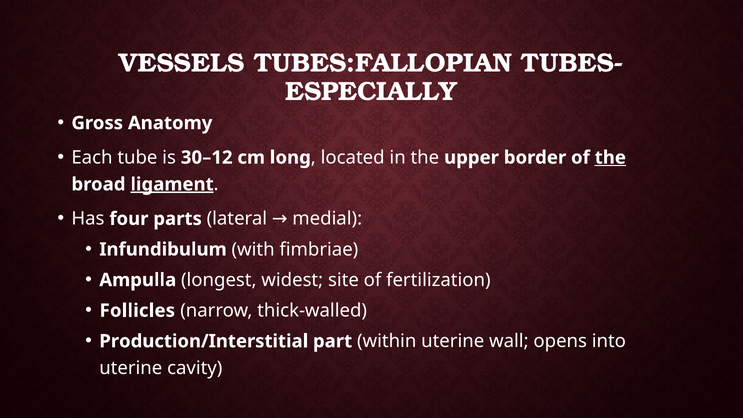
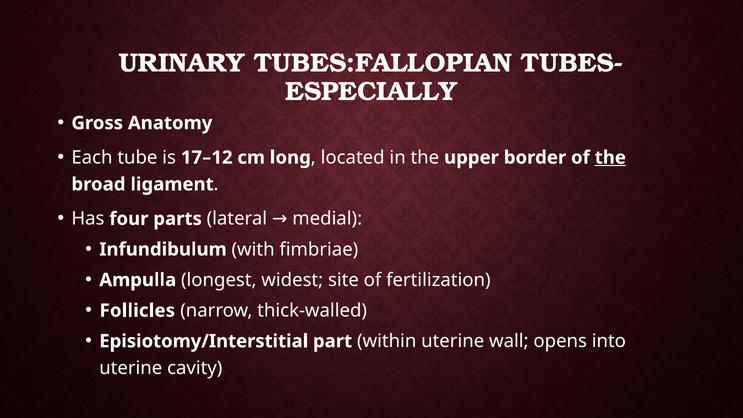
VESSELS: VESSELS -> URINARY (182, 63)
30–12: 30–12 -> 17–12 (207, 158)
ligament underline: present -> none (172, 184)
Production/Interstitial: Production/Interstitial -> Episiotomy/Interstitial (204, 341)
